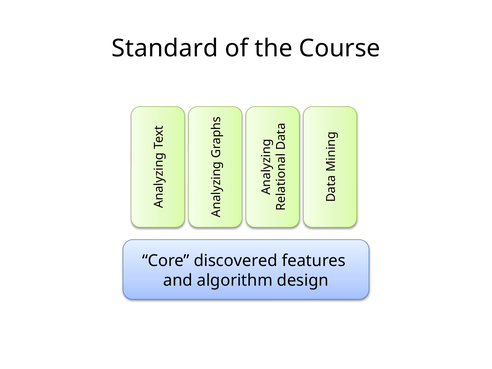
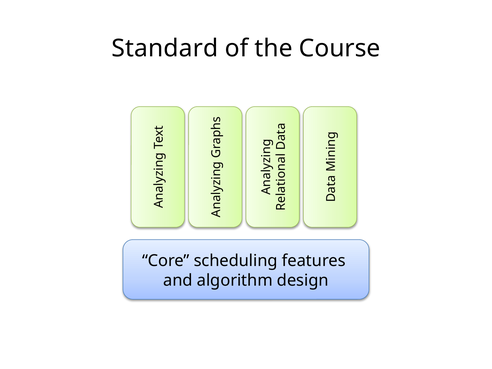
discovered: discovered -> scheduling (236, 261)
